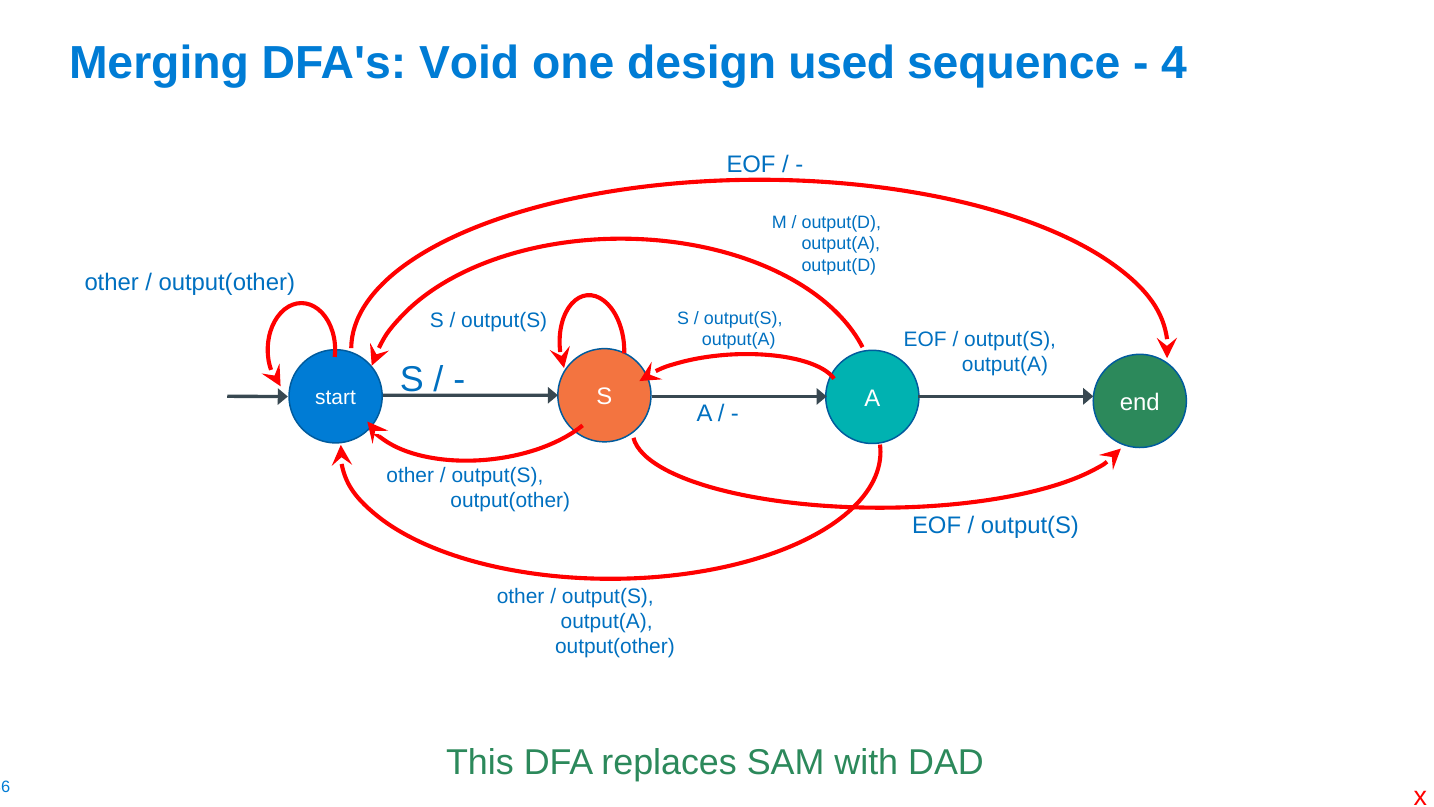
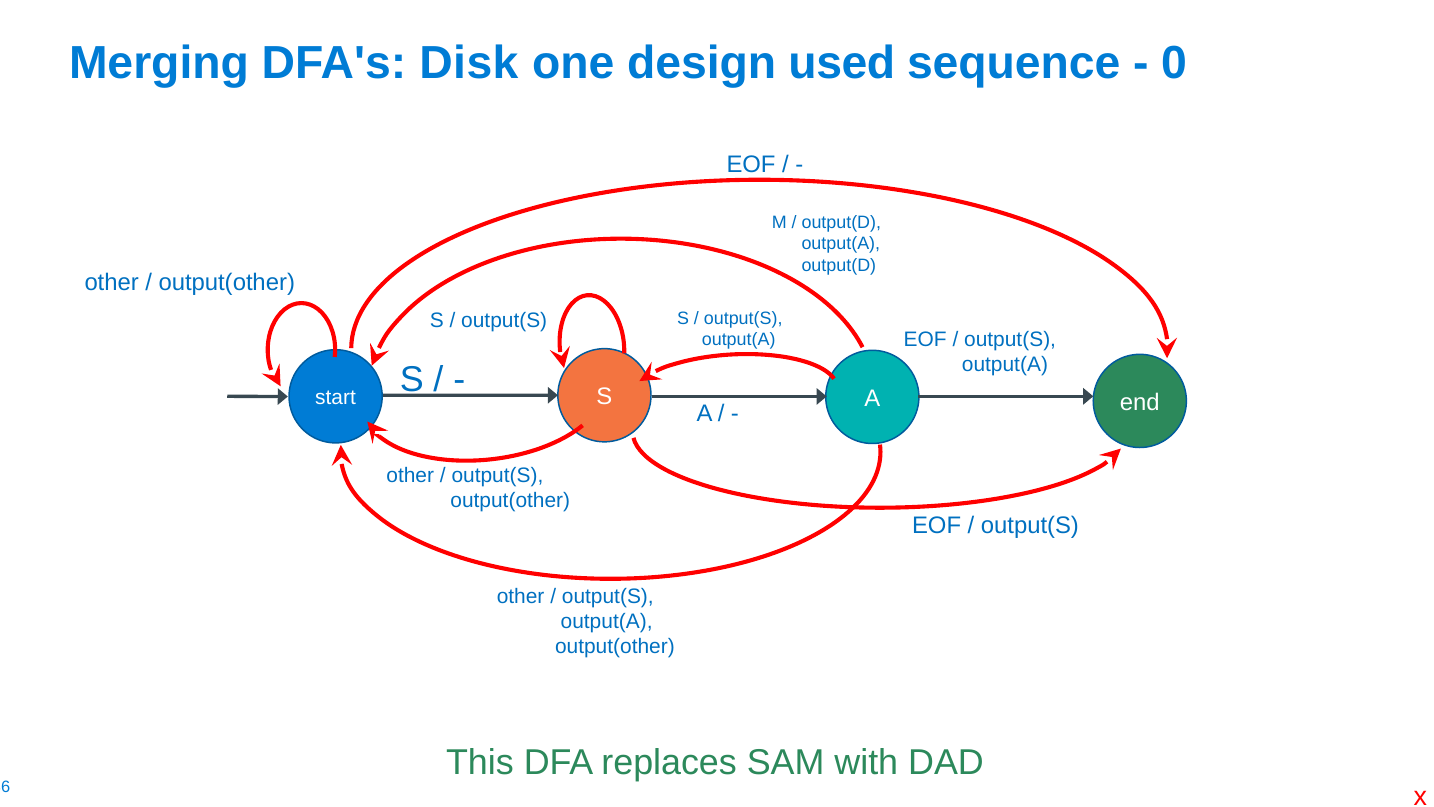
Void: Void -> Disk (469, 63)
4: 4 -> 0 (1174, 63)
